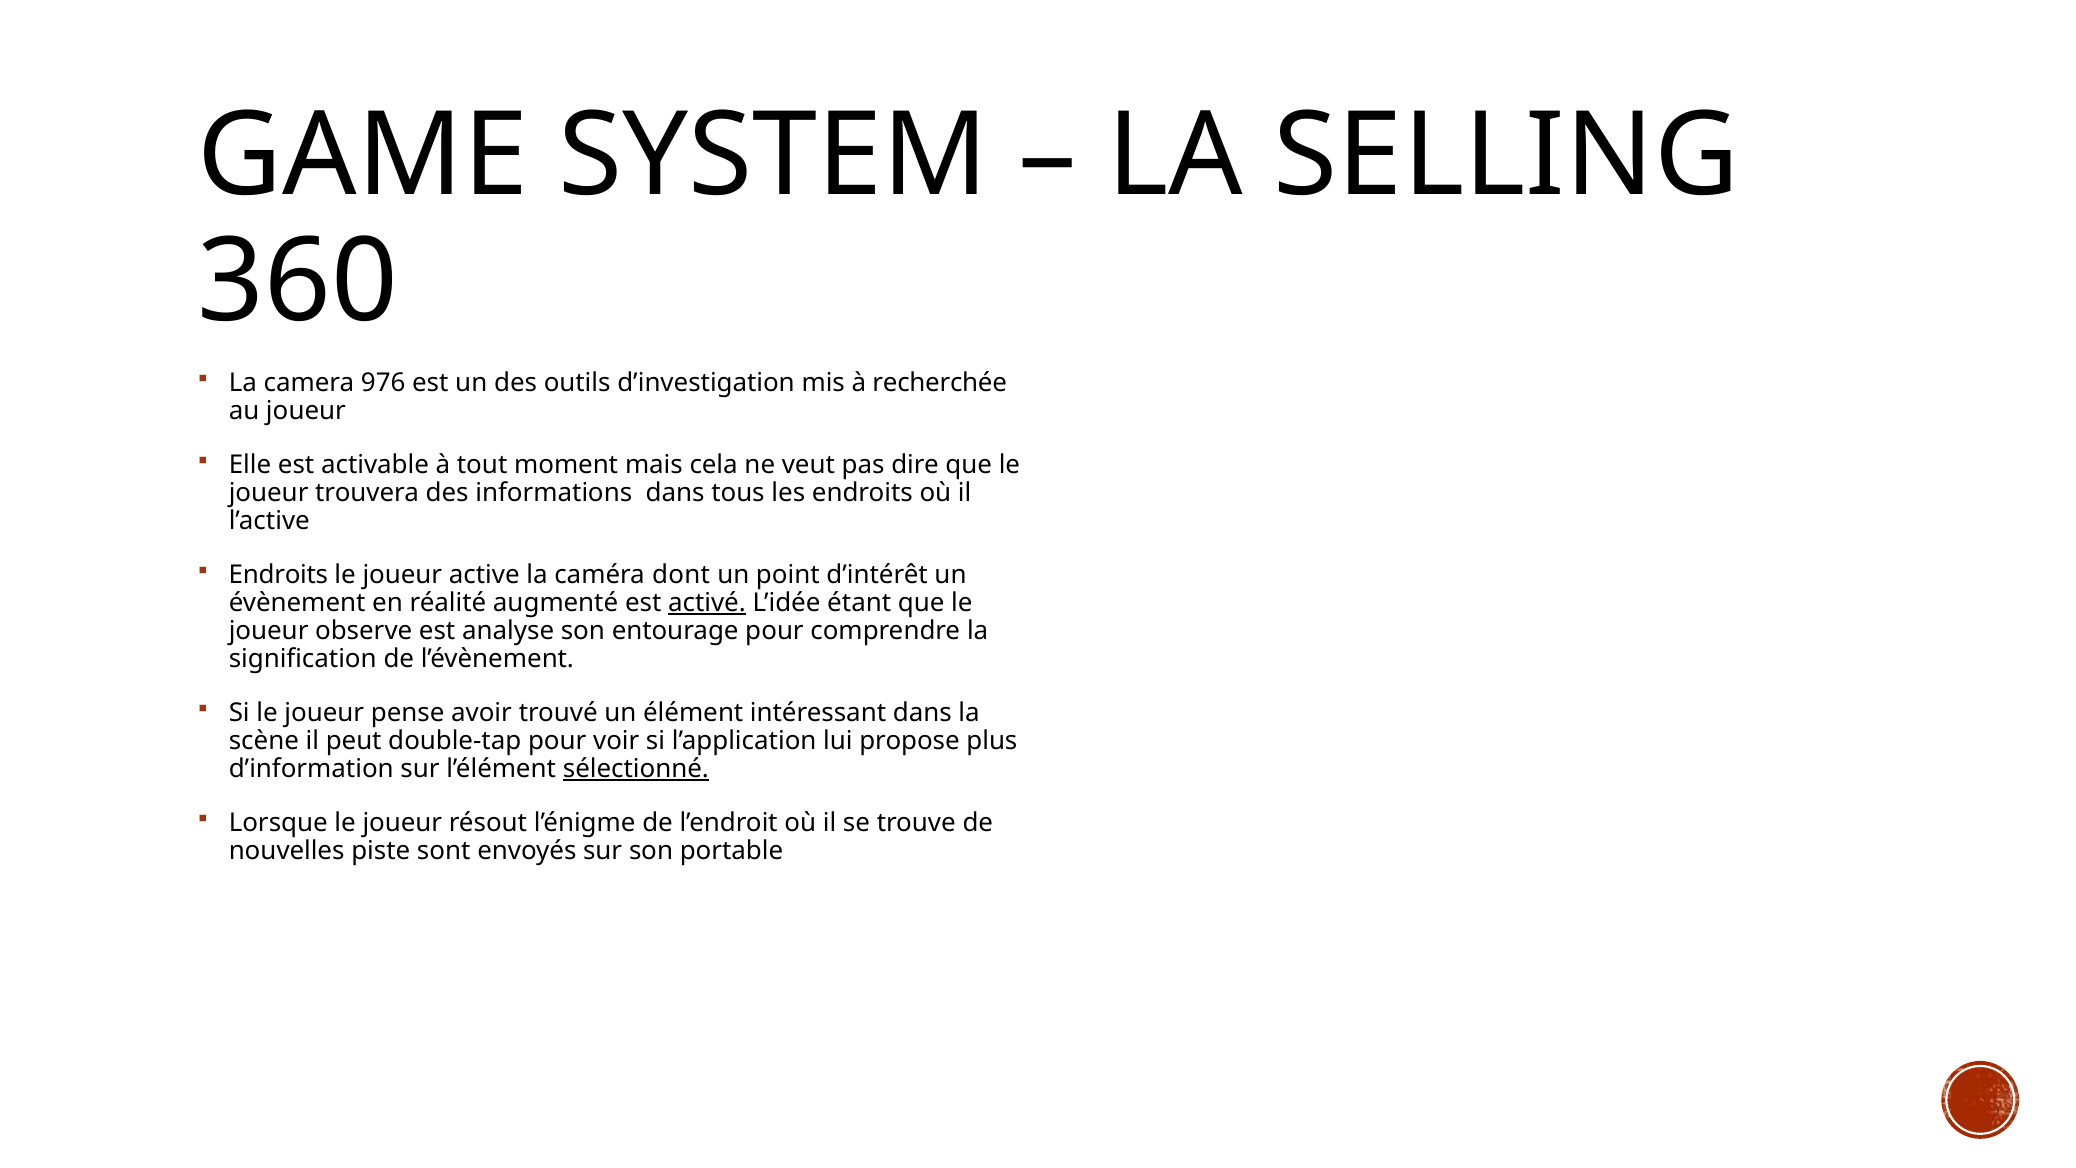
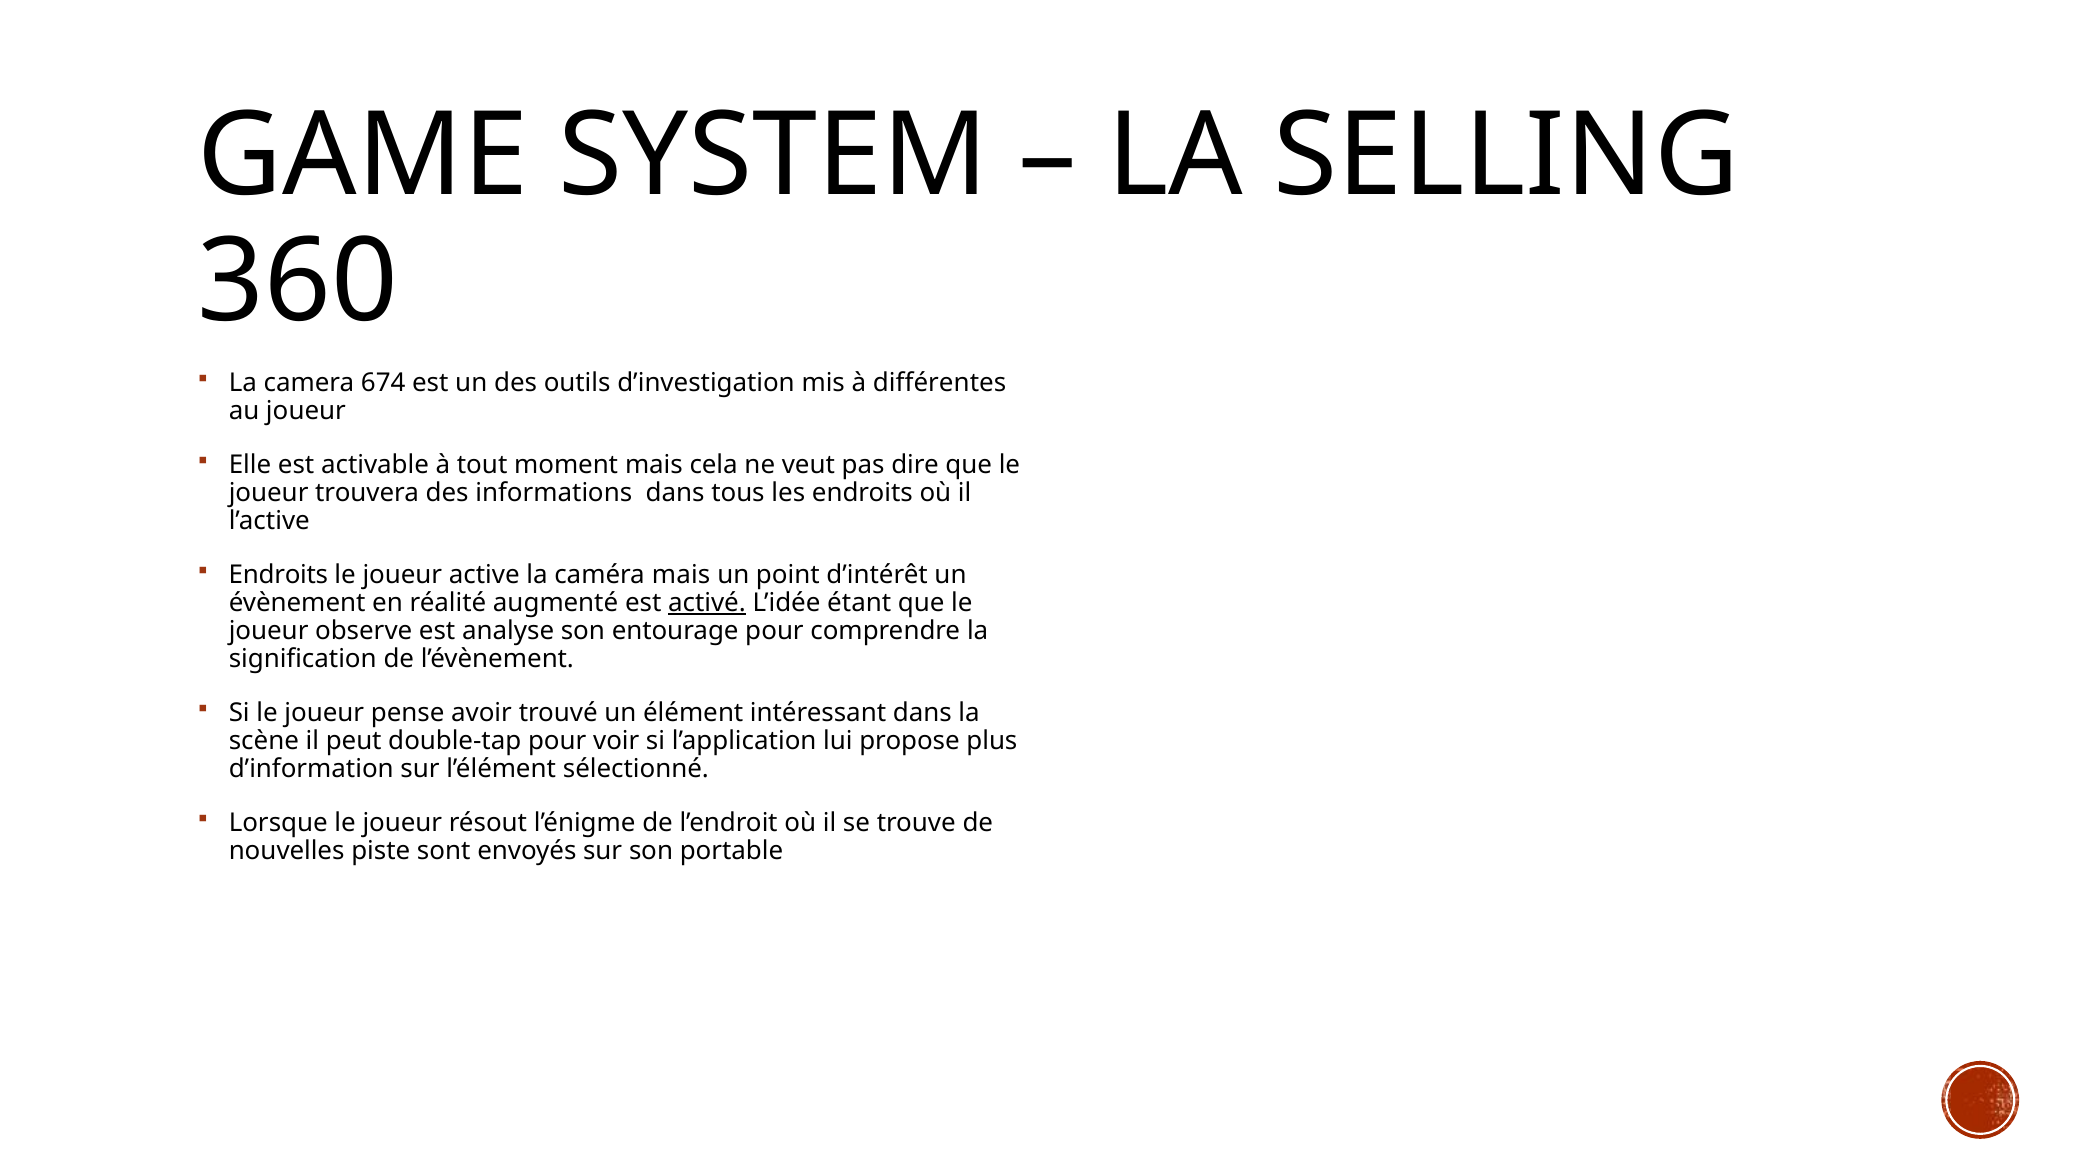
976: 976 -> 674 (383, 383)
recherchée: recherchée -> différentes (940, 383)
caméra dont: dont -> mais (681, 575)
sélectionné underline: present -> none (636, 769)
